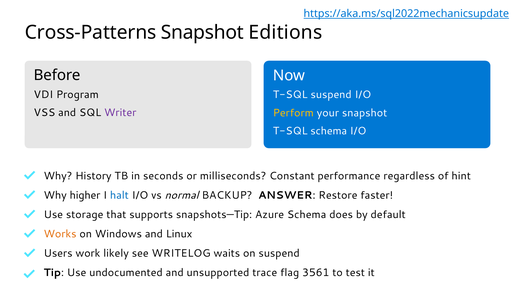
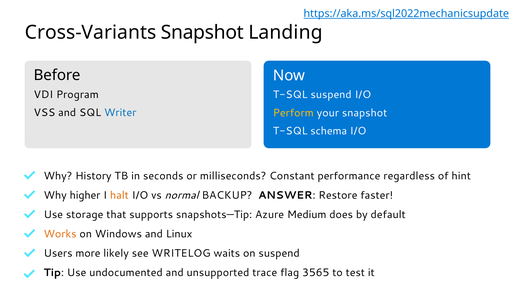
Cross-Patterns: Cross-Patterns -> Cross-Variants (91, 32)
Editions: Editions -> Landing (286, 32)
Writer colour: purple -> blue (120, 112)
halt colour: blue -> orange (119, 195)
Azure Schema: Schema -> Medium (307, 215)
work: work -> more (88, 253)
3561: 3561 -> 3565 (316, 272)
